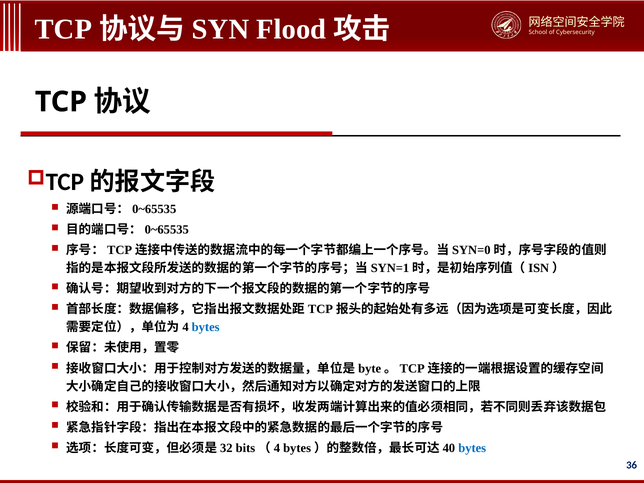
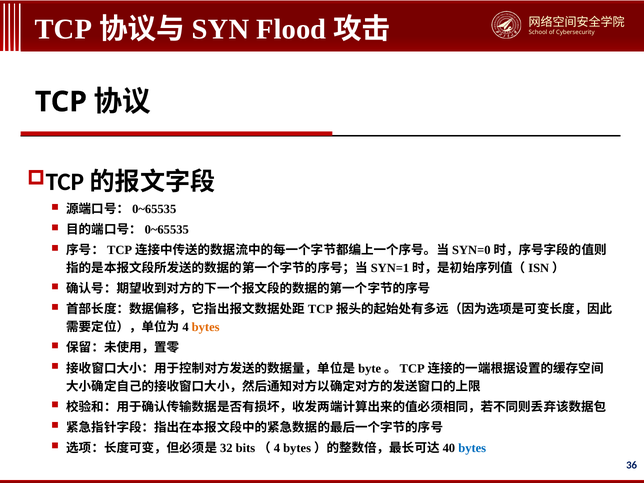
bytes colour: blue -> orange (206, 327)
